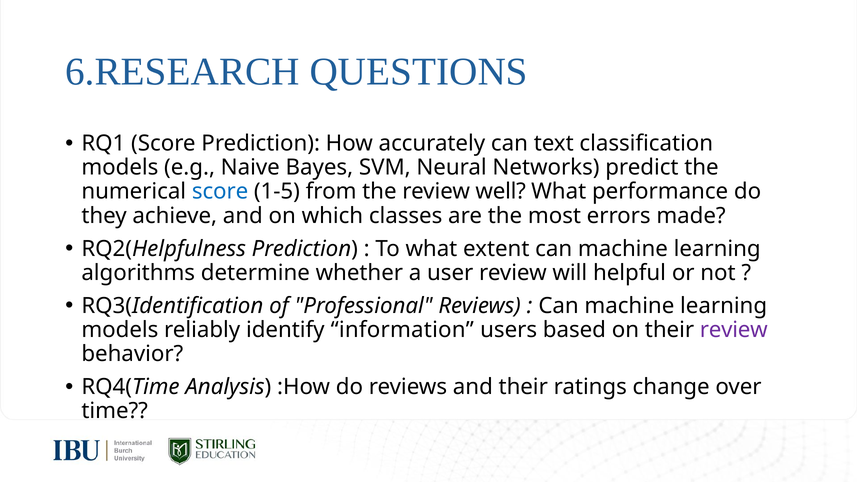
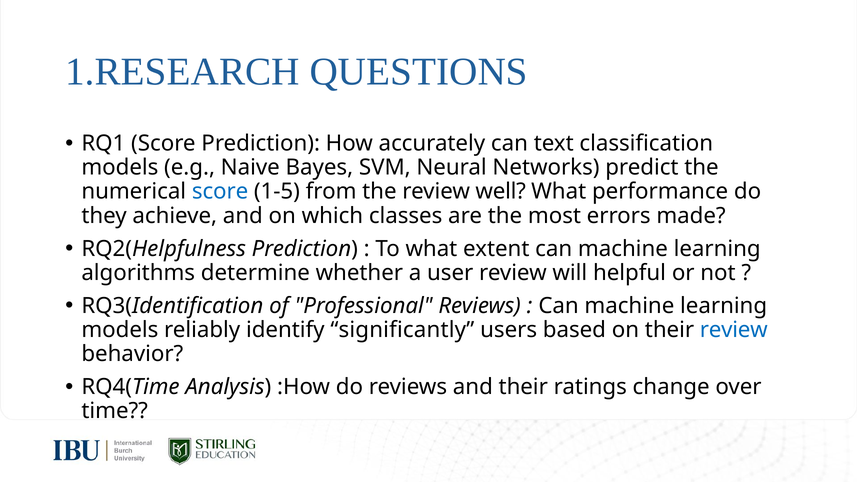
6.RESEARCH: 6.RESEARCH -> 1.RESEARCH (183, 72)
information: information -> significantly (402, 330)
review colour: purple -> blue (734, 330)
